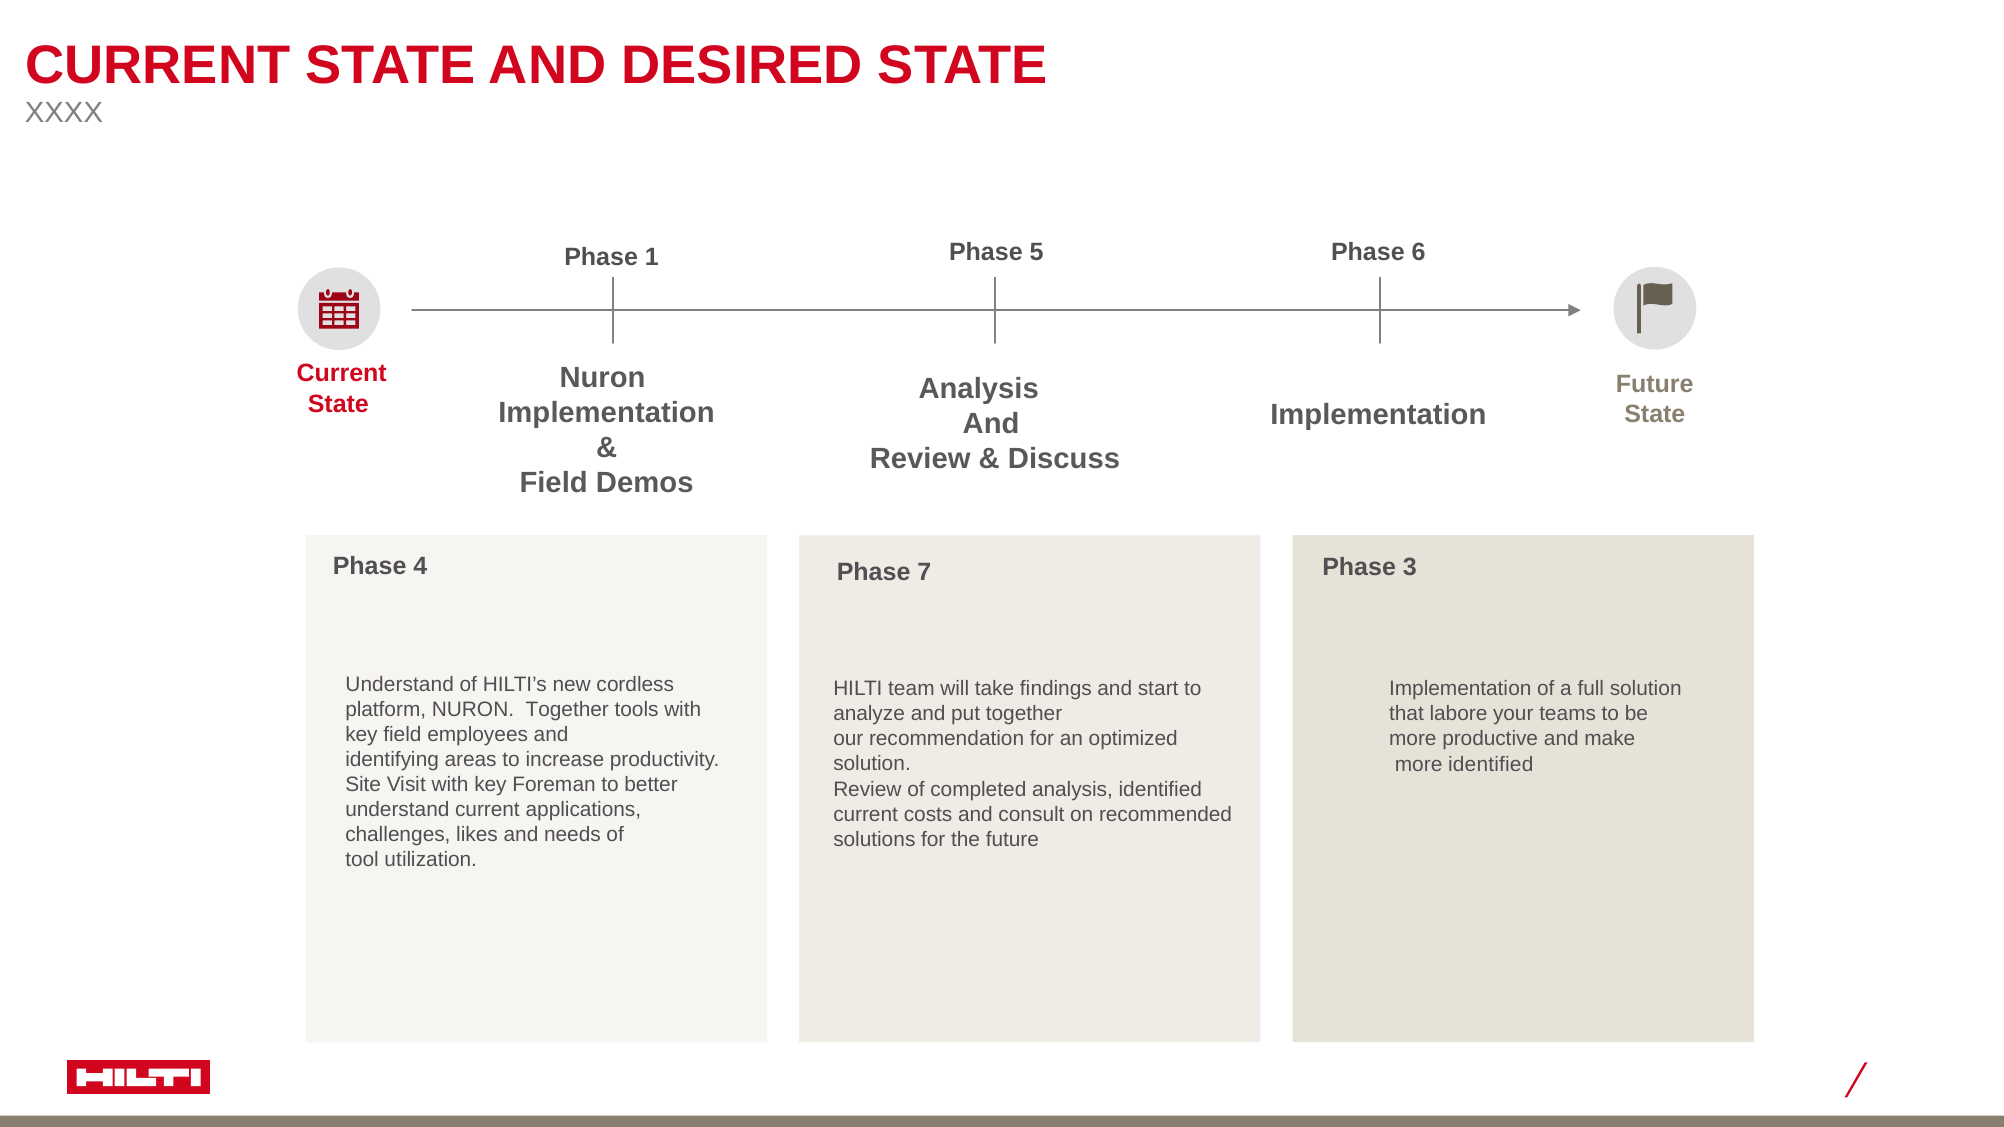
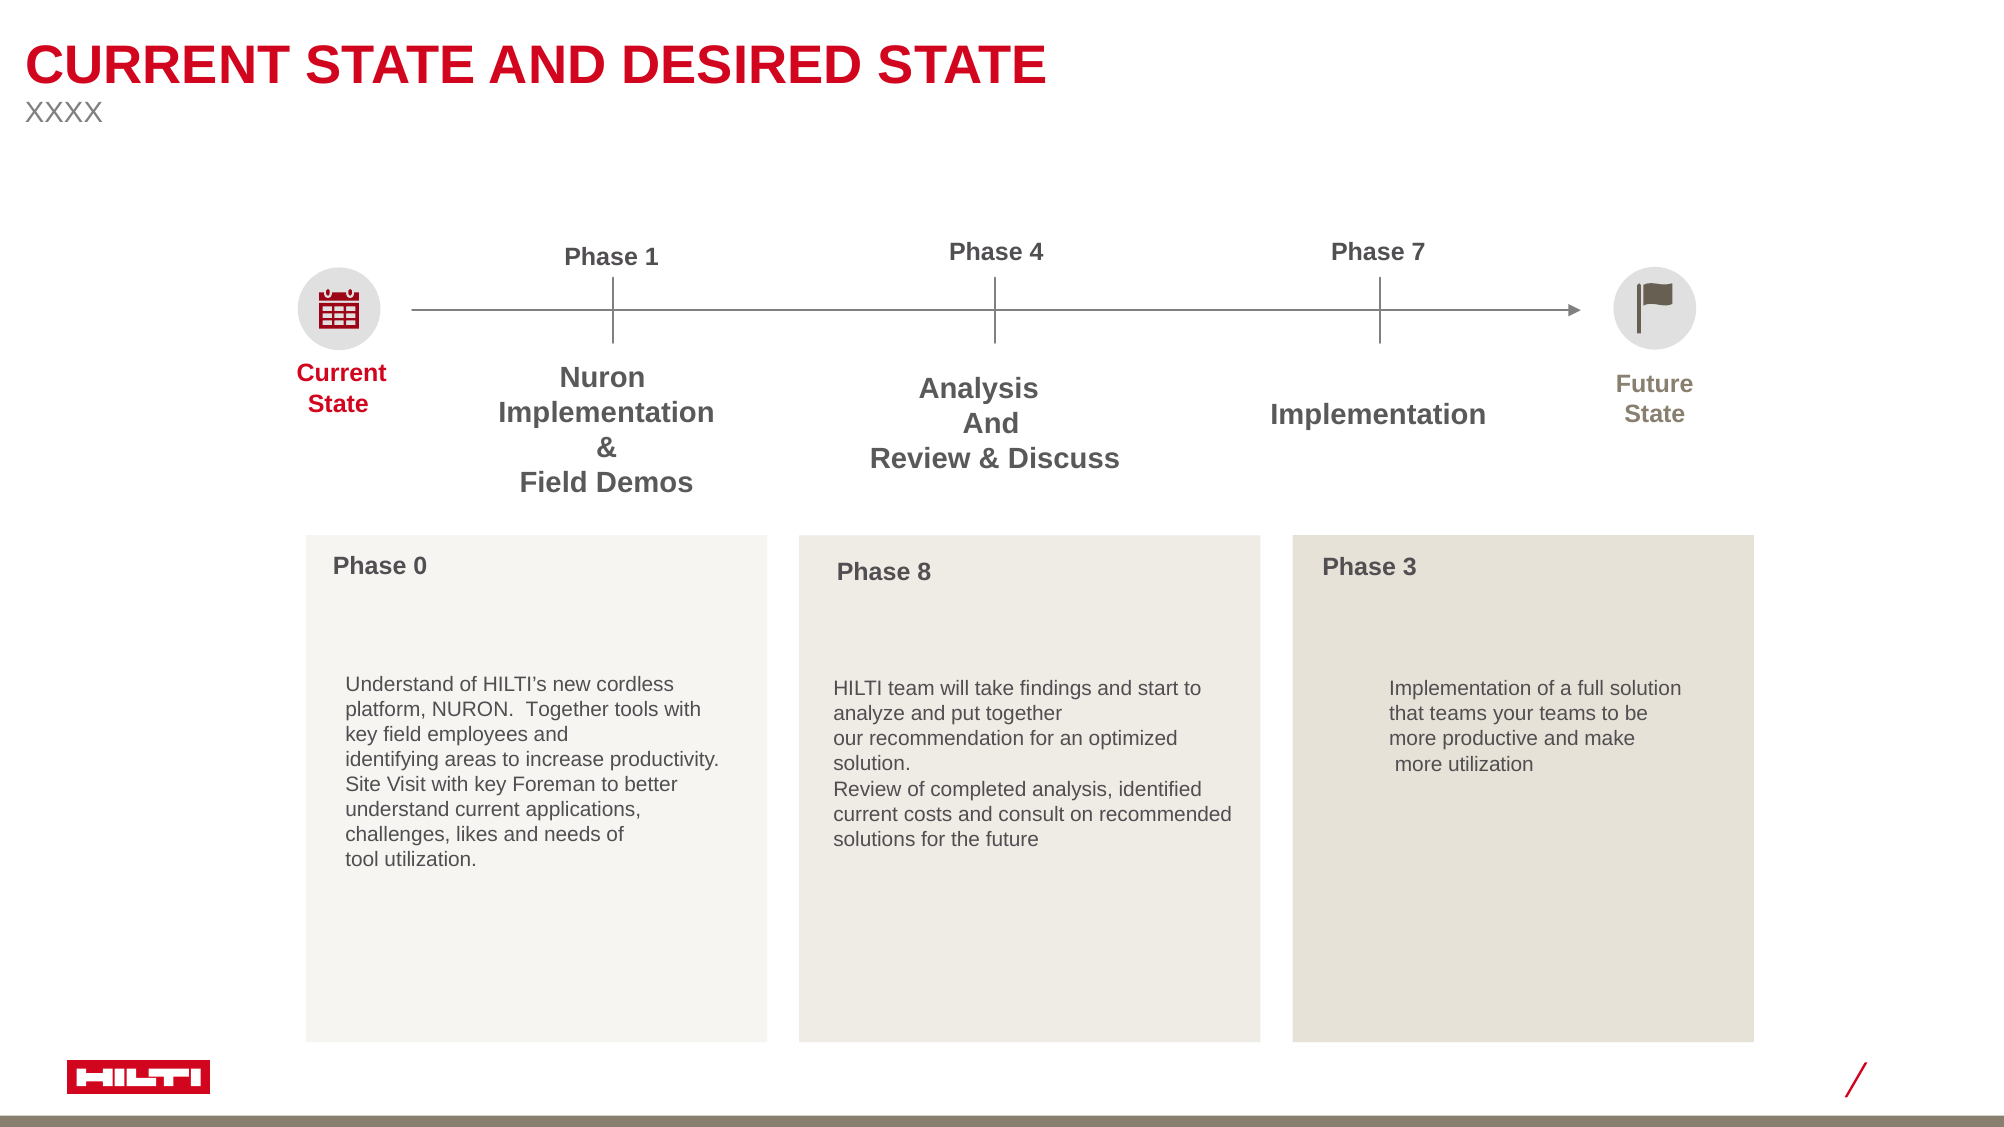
5: 5 -> 4 (1037, 252)
6: 6 -> 7 (1419, 252)
4: 4 -> 0 (420, 567)
7: 7 -> 8 (924, 572)
that labore: labore -> teams (1458, 714)
more identified: identified -> utilization (1491, 764)
